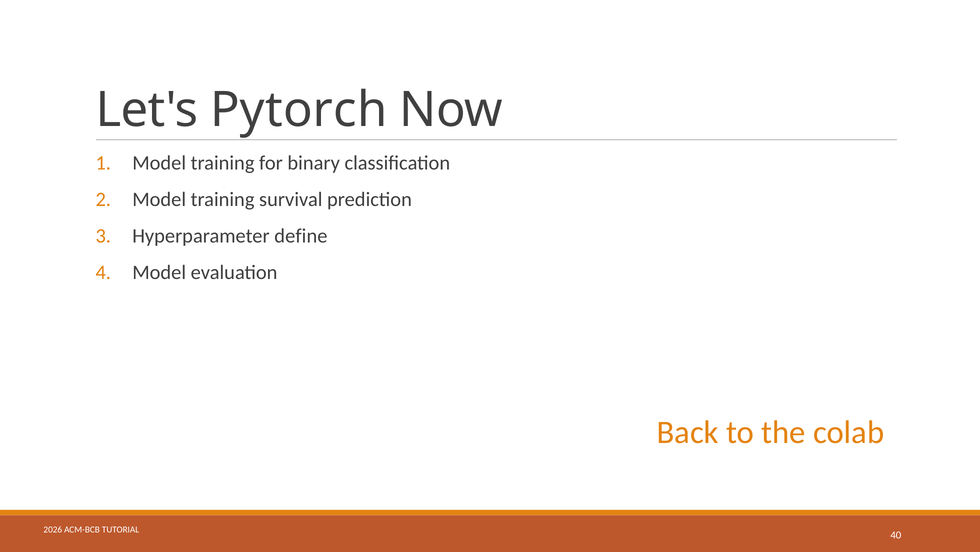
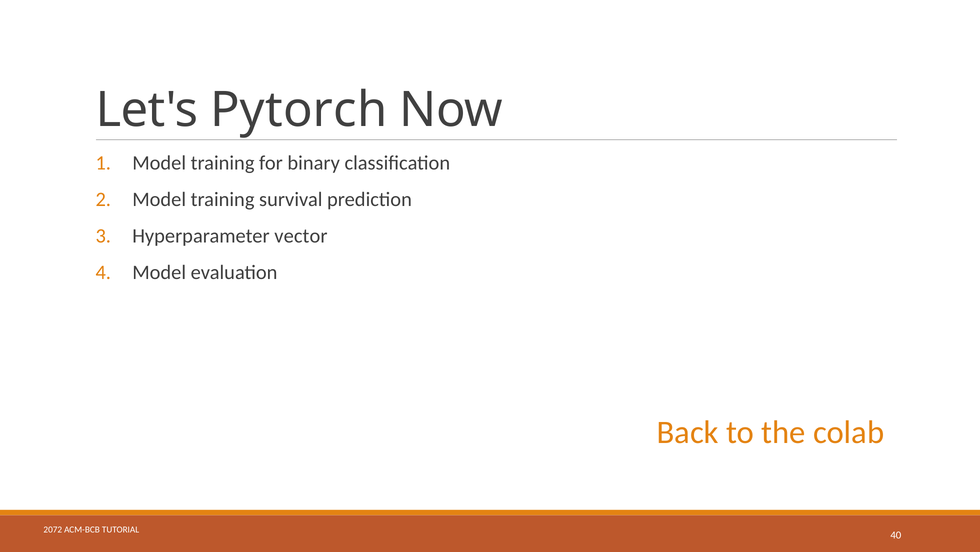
define: define -> vector (301, 236)
2026: 2026 -> 2072 (53, 529)
